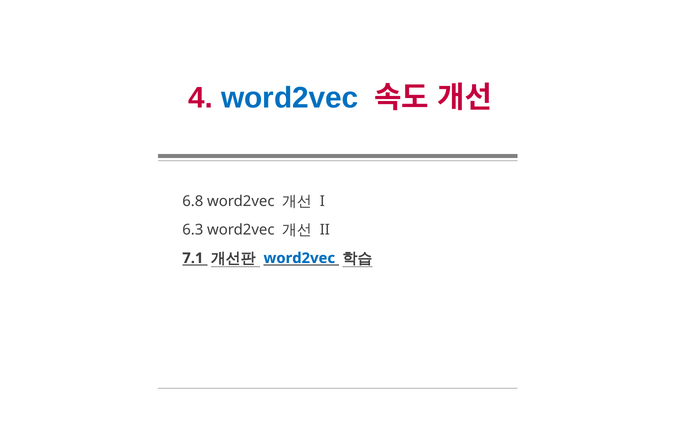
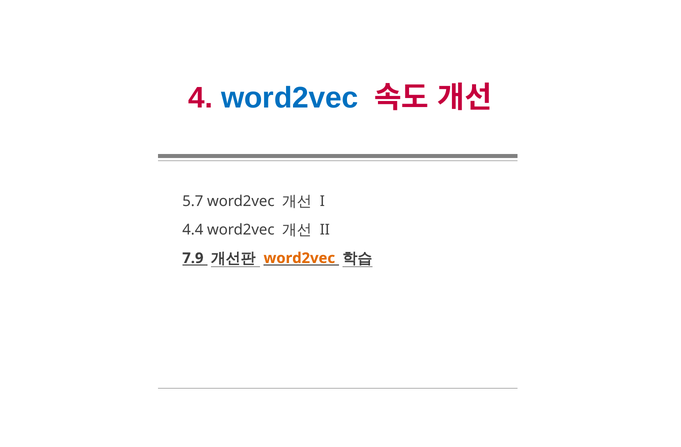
6.8: 6.8 -> 5.7 (193, 201)
6.3: 6.3 -> 4.4 (193, 230)
7.1: 7.1 -> 7.9 (193, 258)
word2vec colour: blue -> orange (299, 258)
